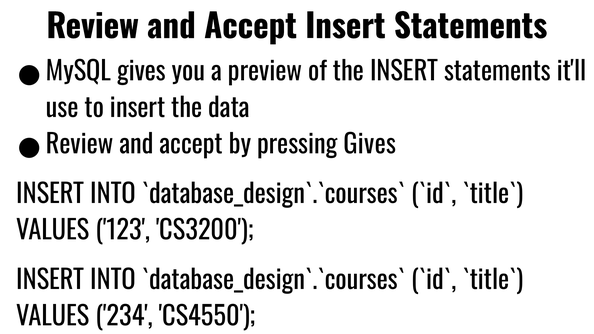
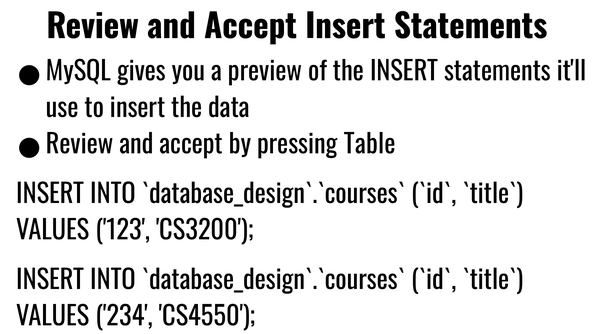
pressing Gives: Gives -> Table (370, 145)
